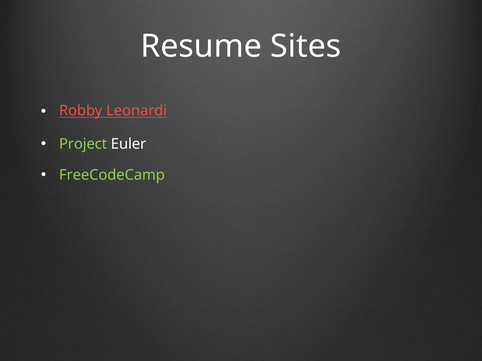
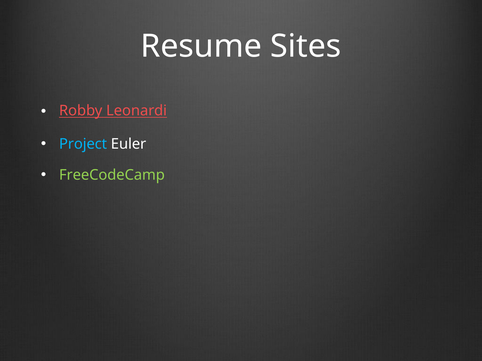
Project colour: light green -> light blue (83, 144)
